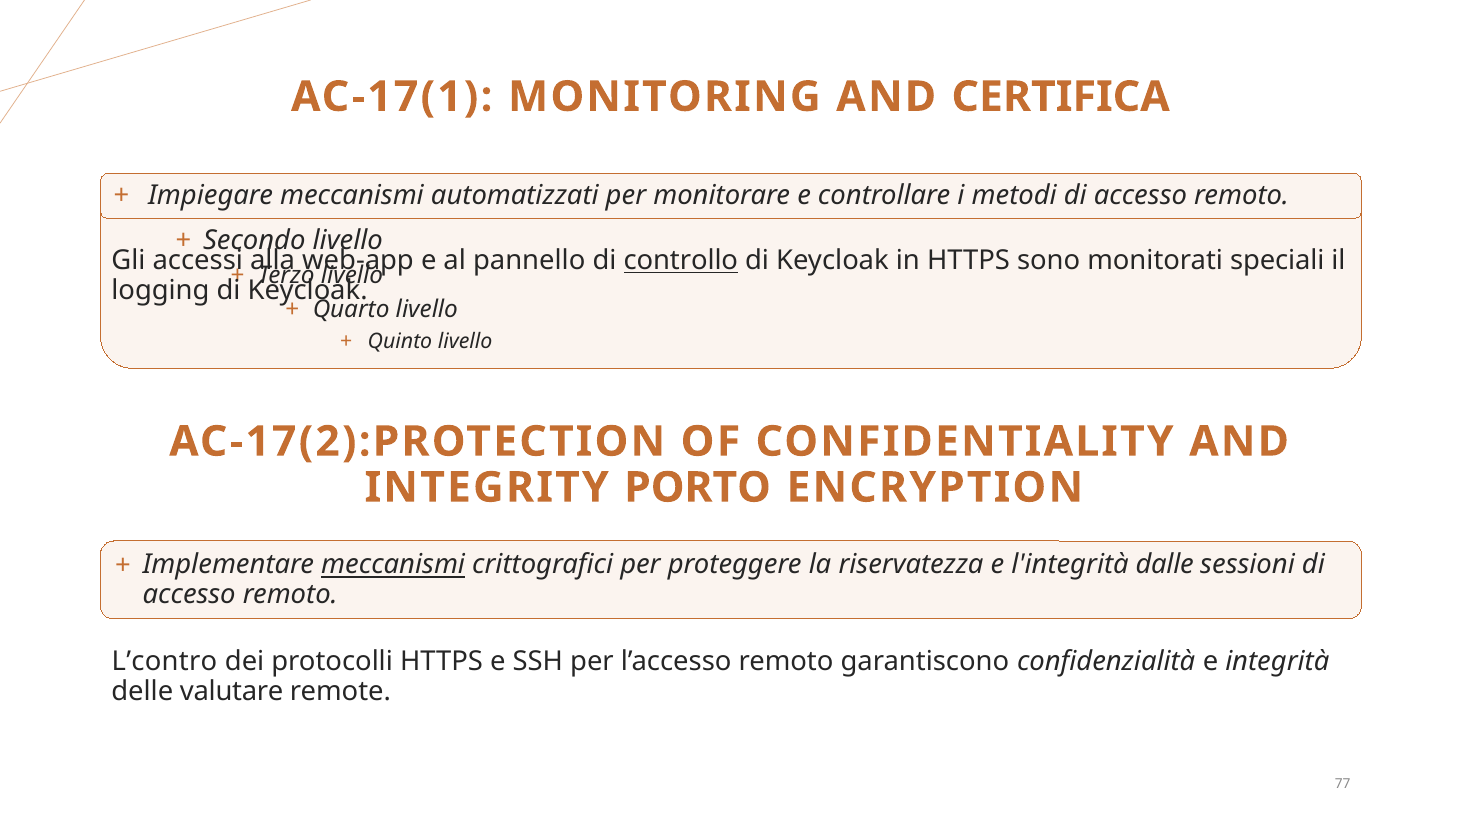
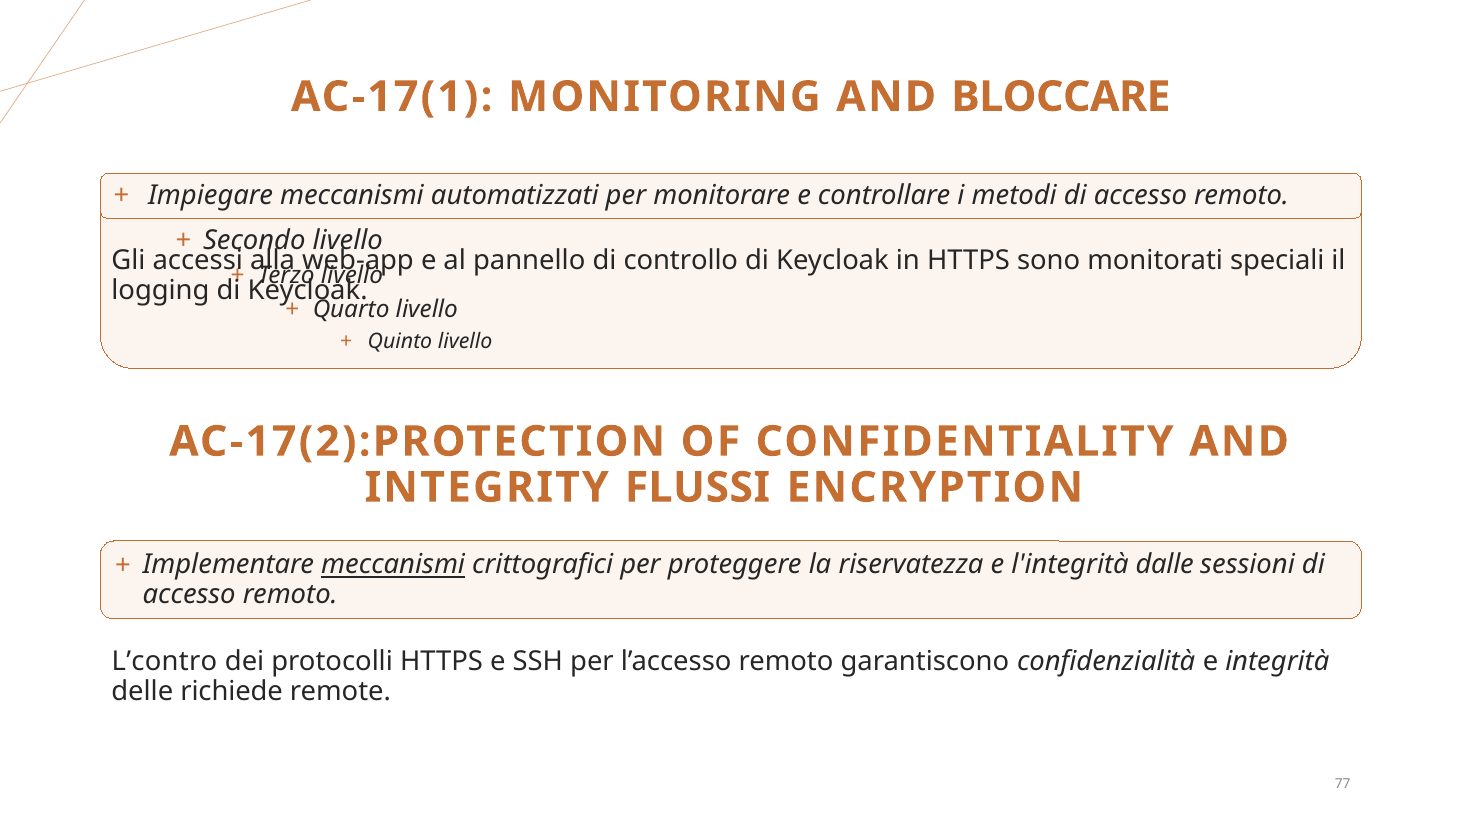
CERTIFICA: CERTIFICA -> BLOCCARE (1061, 97)
controllo underline: present -> none (681, 261)
PORTO: PORTO -> FLUSSI (697, 488)
valutare: valutare -> richiede (232, 691)
